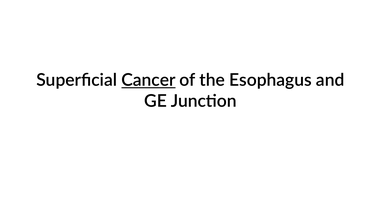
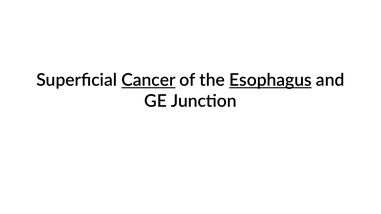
Esophagus underline: none -> present (270, 80)
